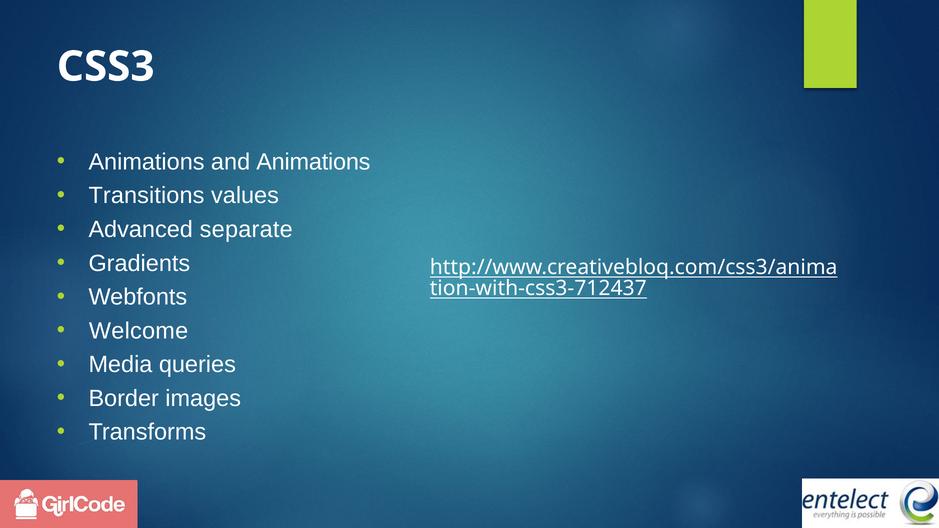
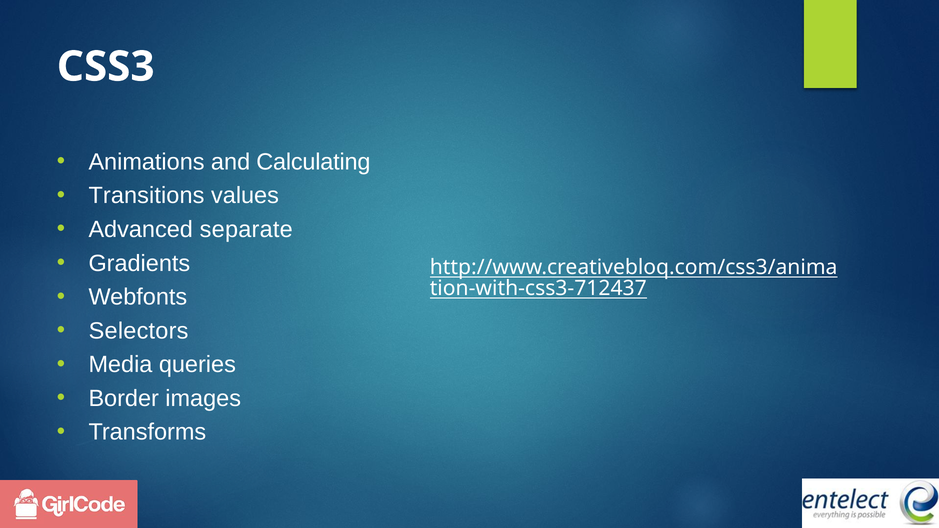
and Animations: Animations -> Calculating (313, 162)
Welcome: Welcome -> Selectors (139, 331)
